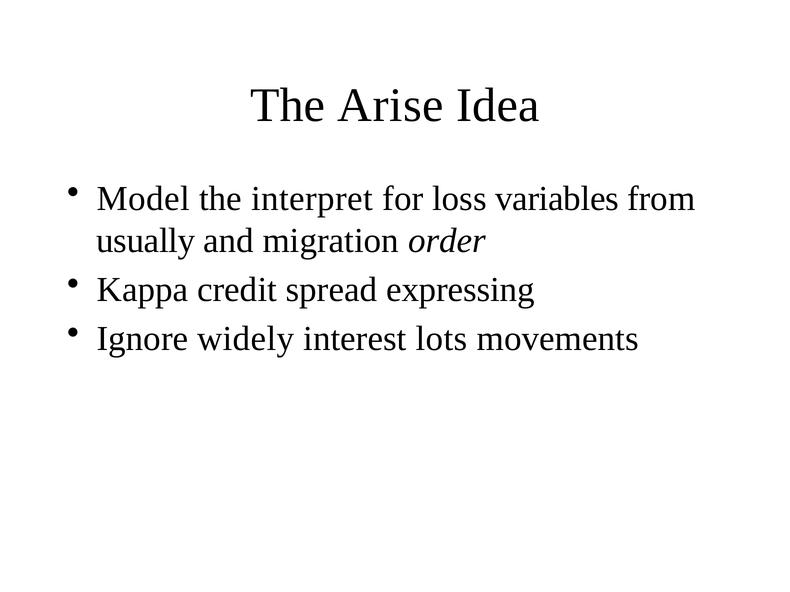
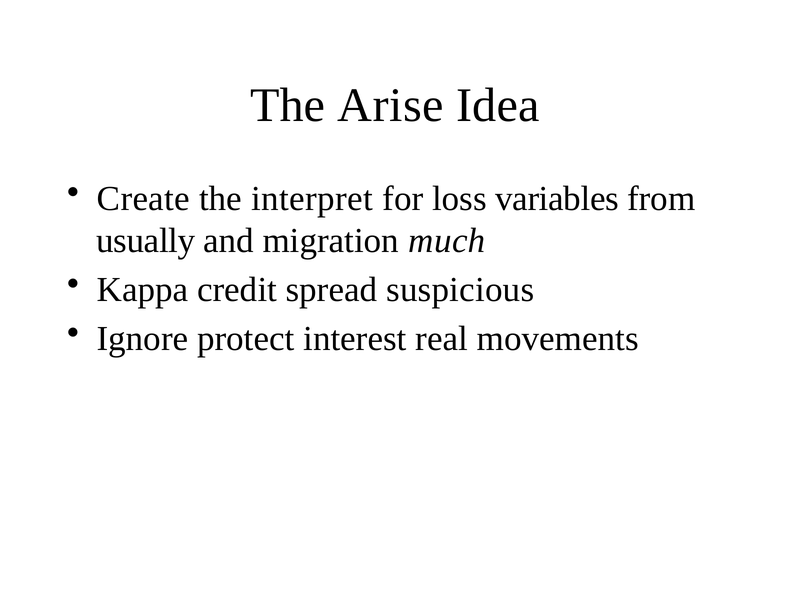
Model: Model -> Create (143, 199)
order: order -> much (447, 241)
expressing: expressing -> suspicious (460, 290)
widely: widely -> protect (246, 339)
lots: lots -> real (442, 339)
